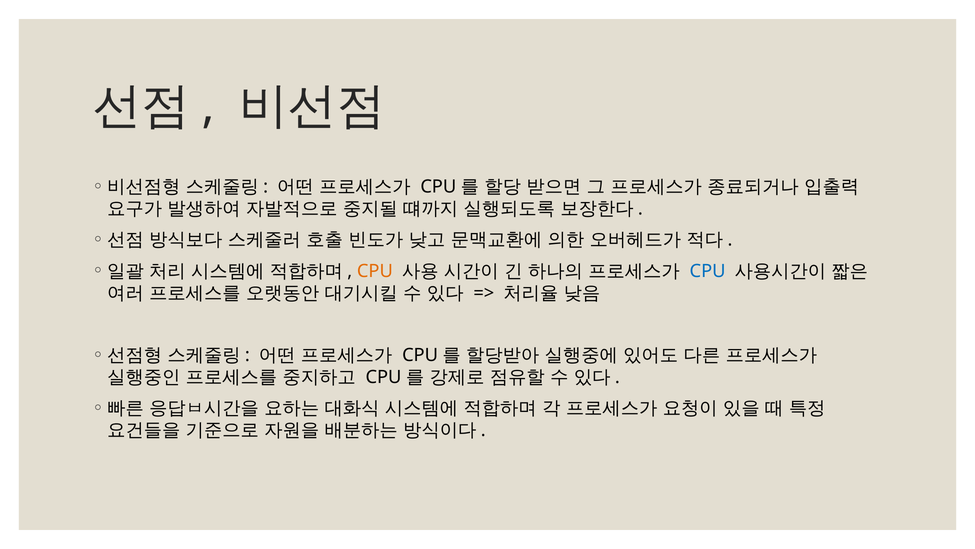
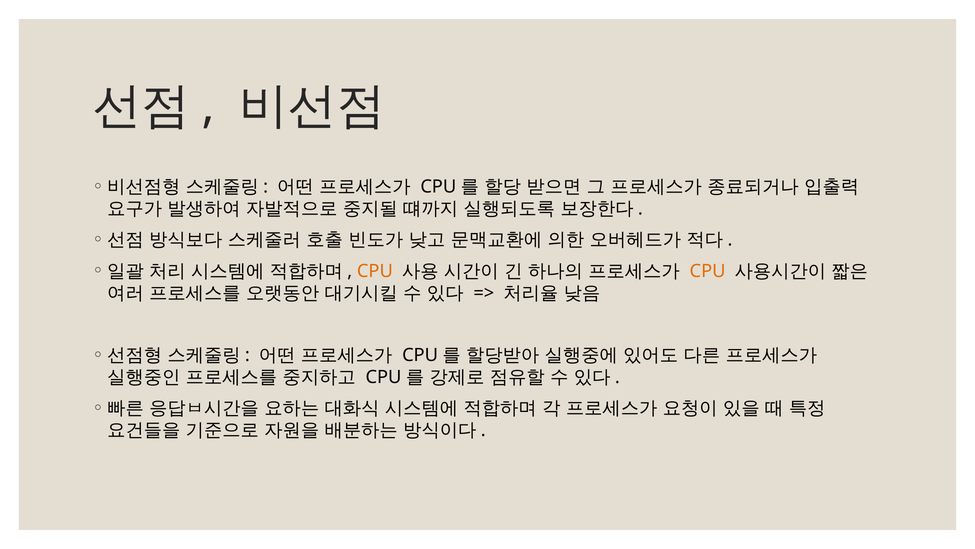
CPU colour: blue -> orange (708, 271)
